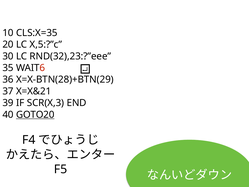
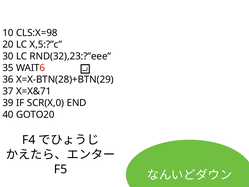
CLS:X=35: CLS:X=35 -> CLS:X=98 (37, 33)
X=X&21: X=X&21 -> X=X&71 (34, 91)
SCR(X,3: SCR(X,3 -> SCR(X,0 (45, 103)
GOTO20 underline: present -> none (35, 114)
